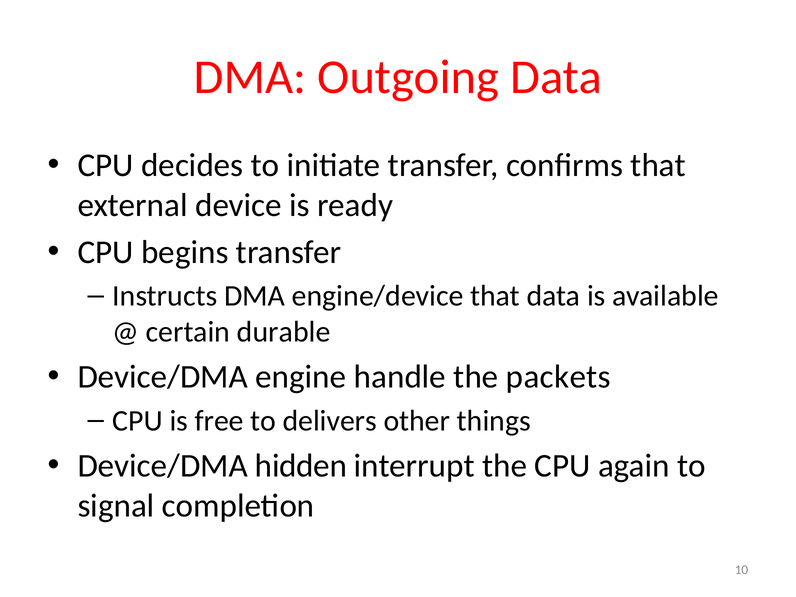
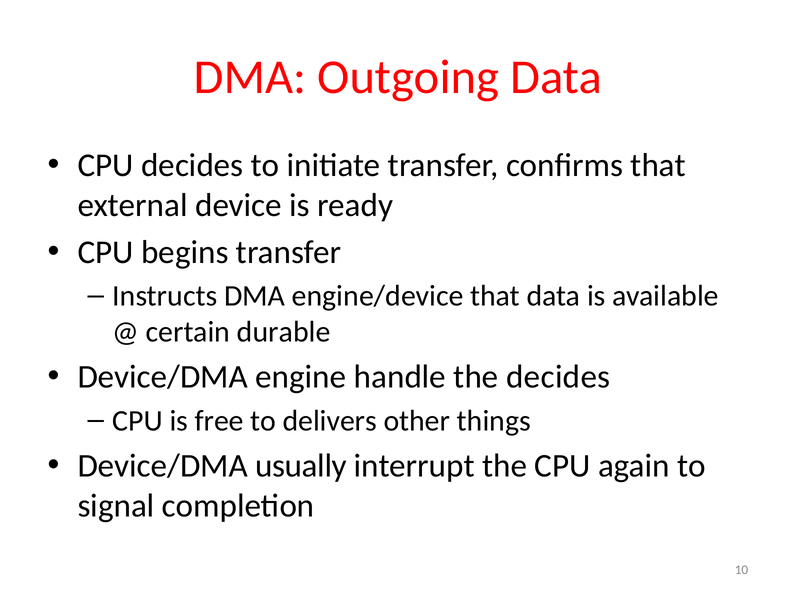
the packets: packets -> decides (558, 377)
hidden: hidden -> usually (301, 466)
